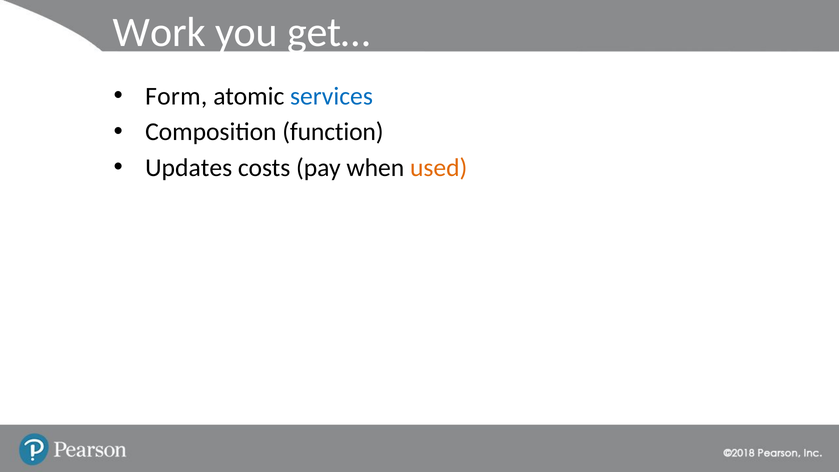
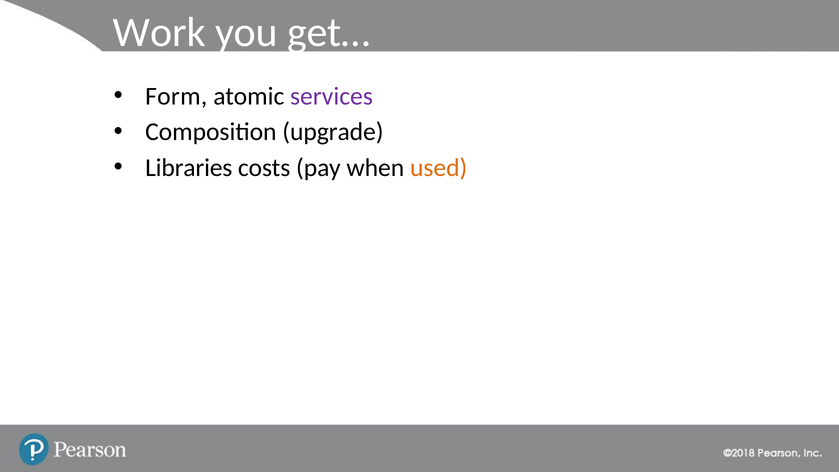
services colour: blue -> purple (331, 96)
function: function -> upgrade (333, 132)
Updates: Updates -> Libraries (189, 168)
